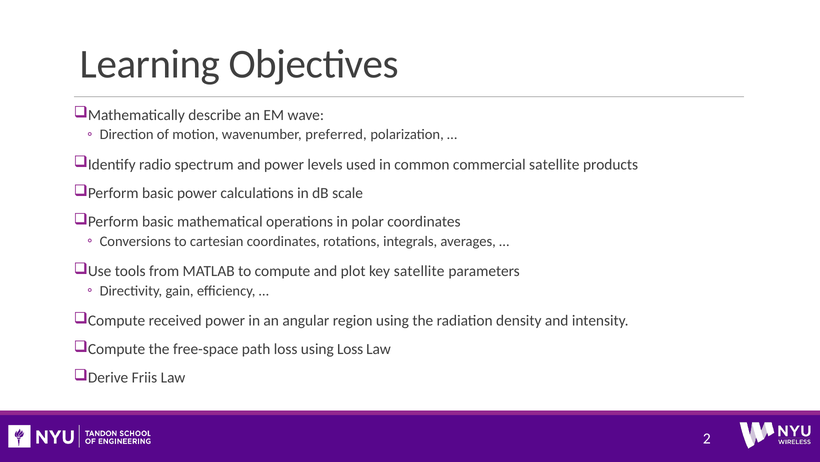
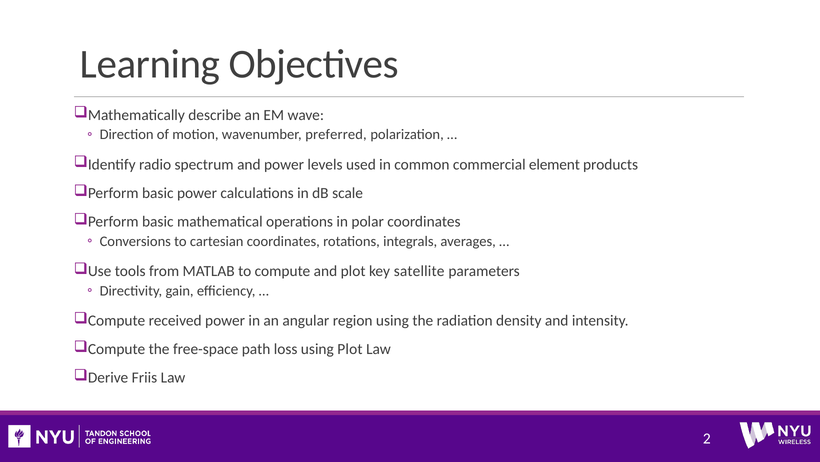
commercial satellite: satellite -> element (554, 164)
using Loss: Loss -> Plot (350, 349)
